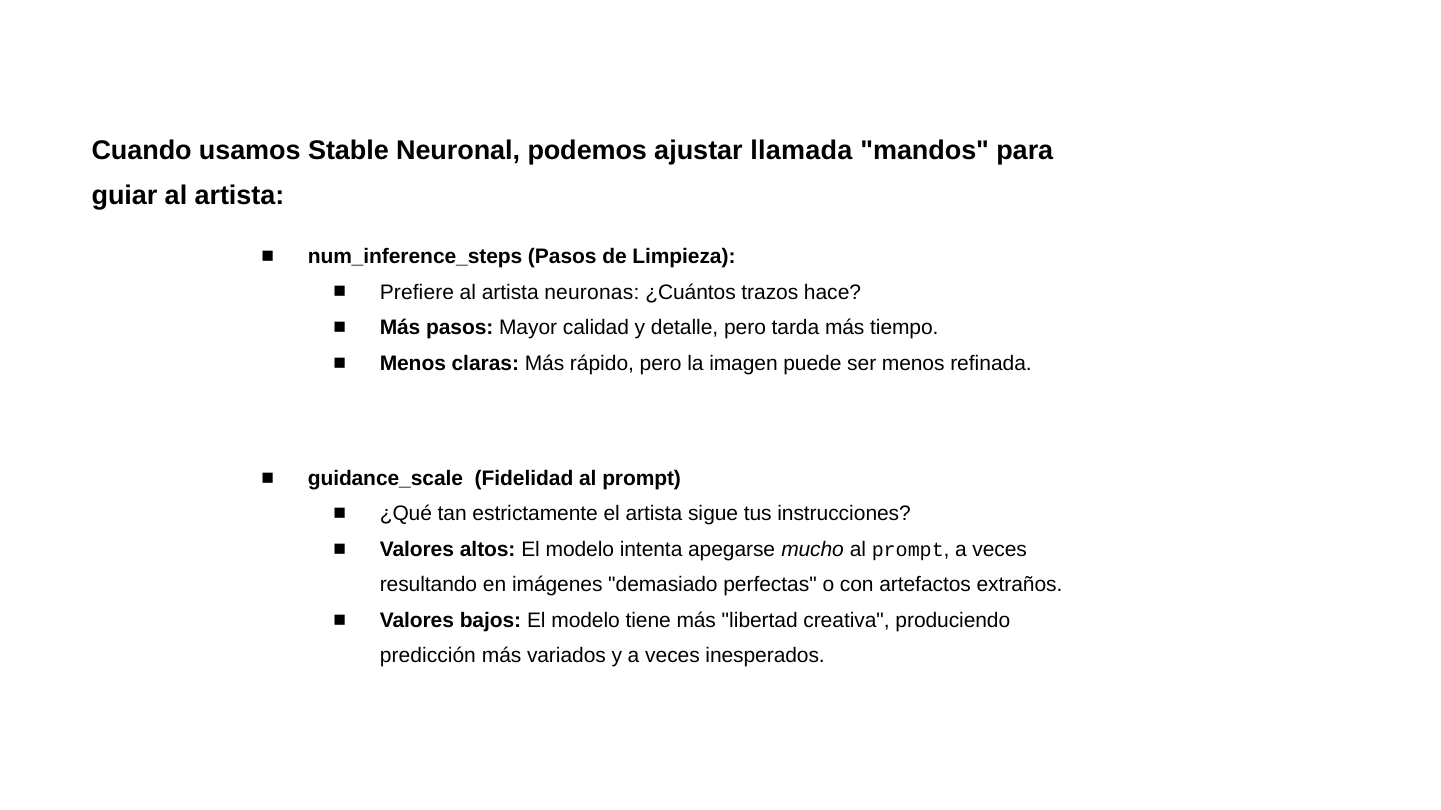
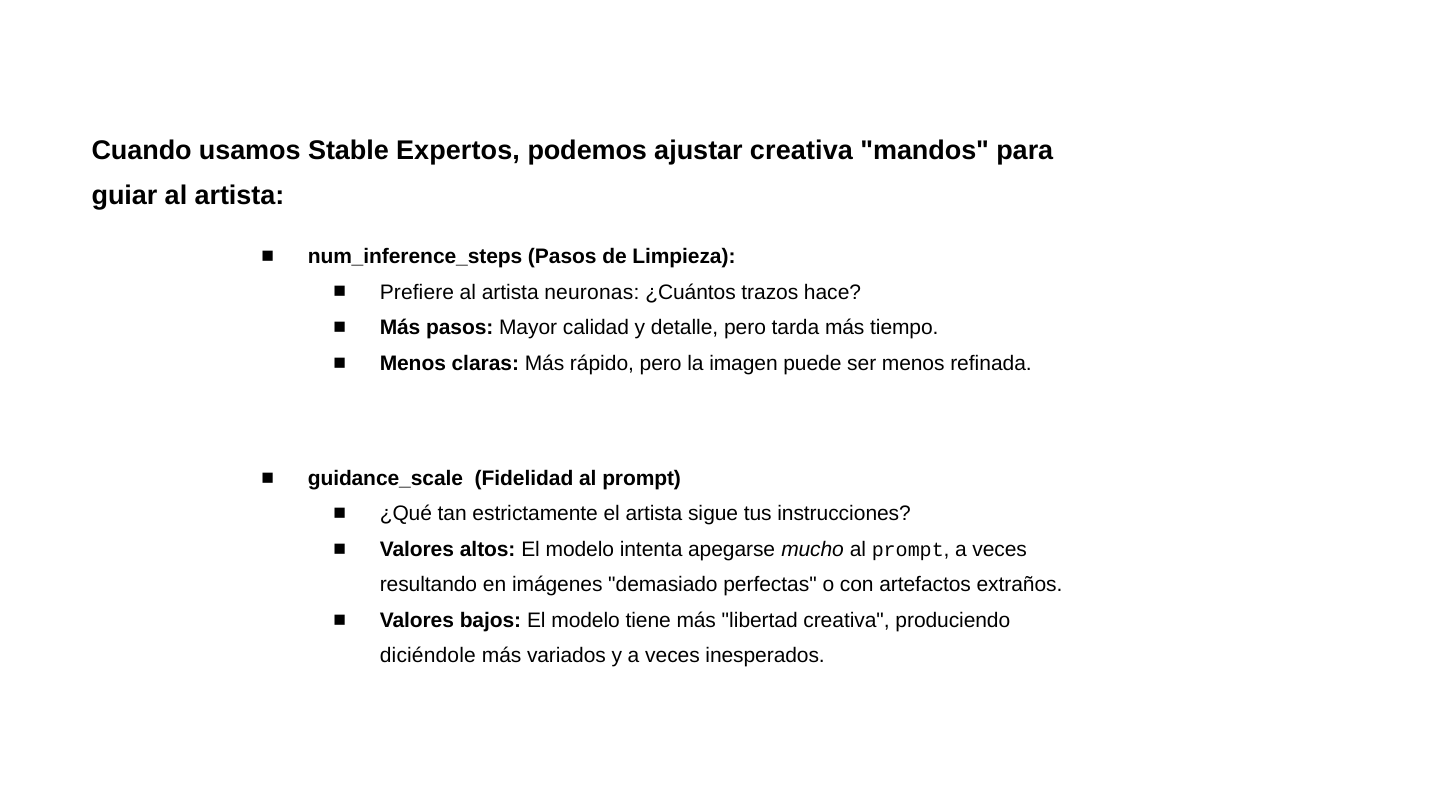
Neuronal: Neuronal -> Expertos (458, 150)
ajustar llamada: llamada -> creativa (801, 150)
predicción: predicción -> diciéndole (428, 656)
